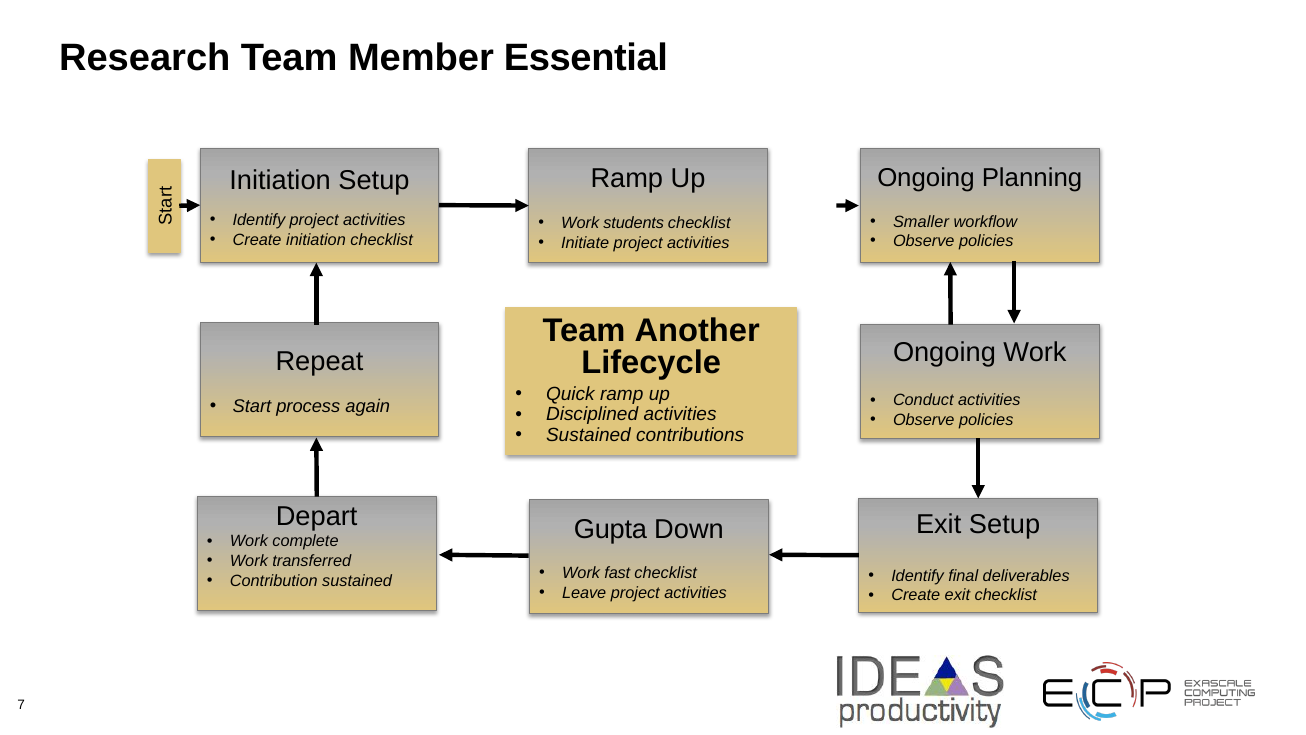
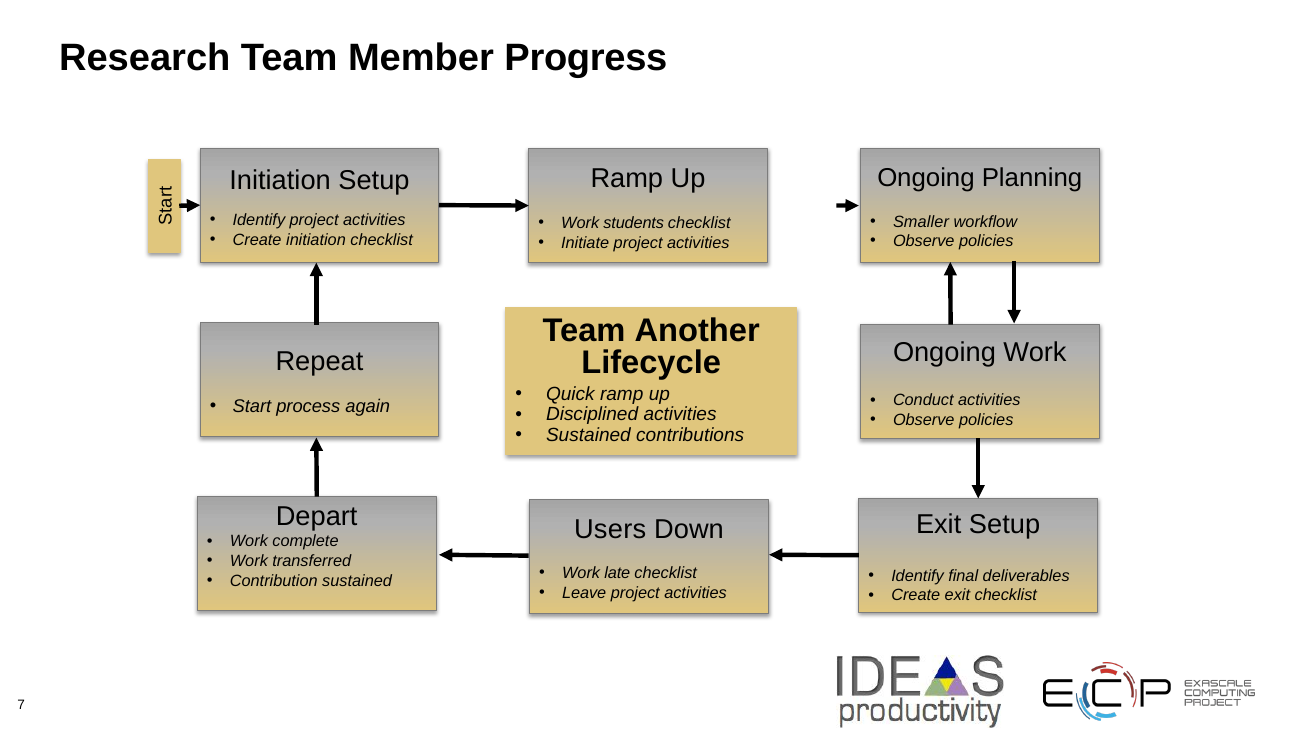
Essential: Essential -> Progress (586, 58)
Gupta: Gupta -> Users (610, 530)
fast: fast -> late (617, 573)
